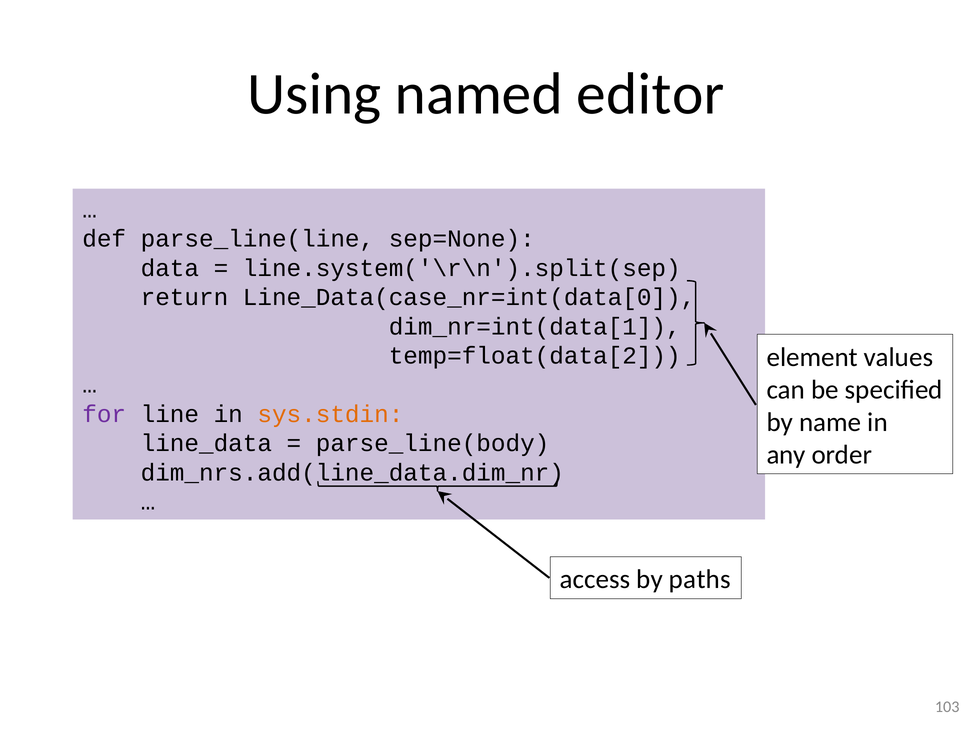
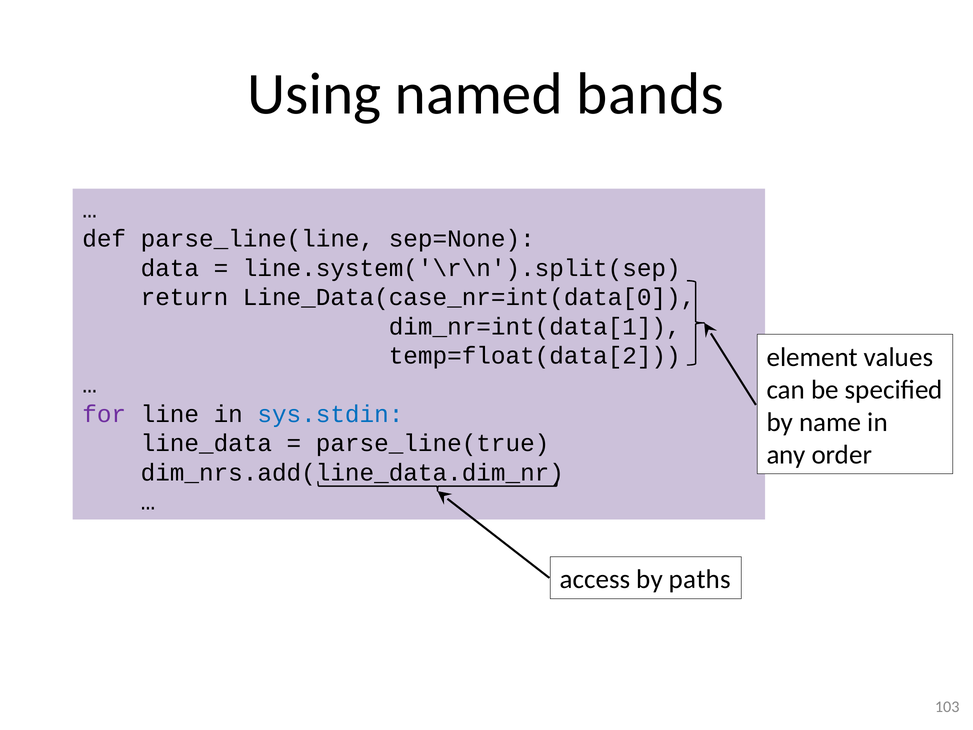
editor: editor -> bands (650, 94)
sys.stdin colour: orange -> blue (330, 414)
parse_line(body: parse_line(body -> parse_line(true (433, 443)
